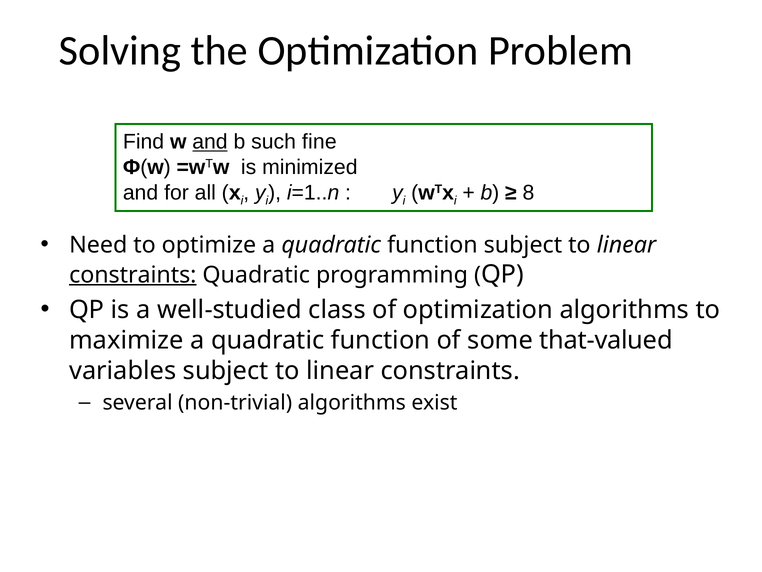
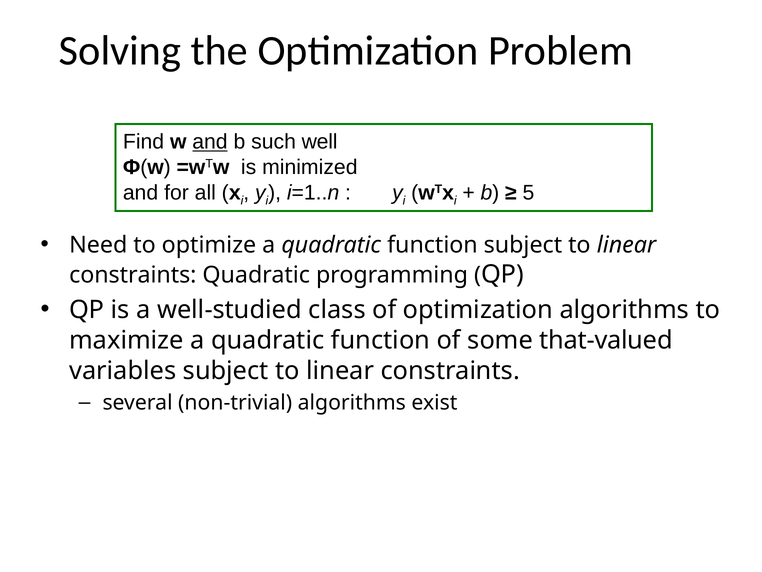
fine: fine -> well (320, 142)
8: 8 -> 5 (528, 192)
constraints underline: present -> none (133, 275)
